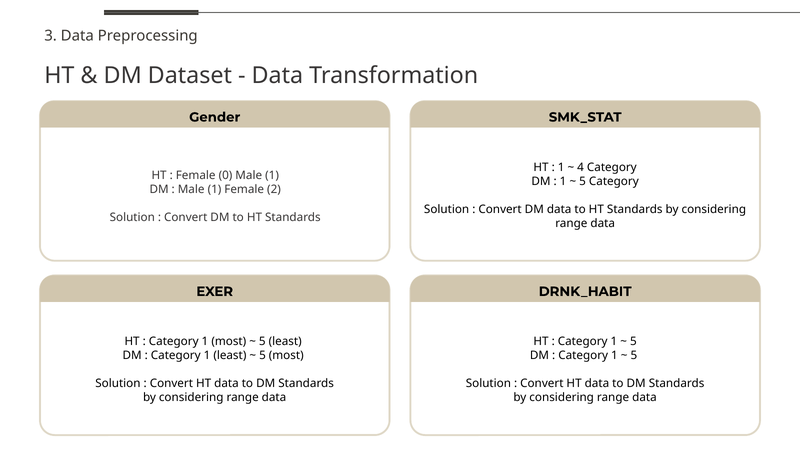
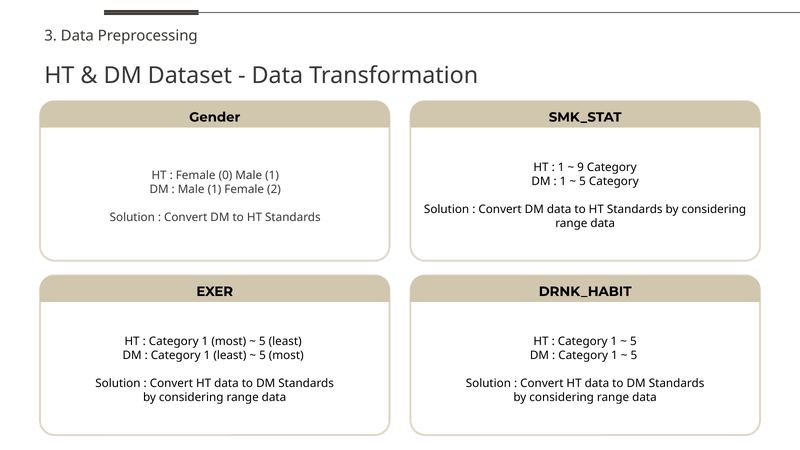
4: 4 -> 9 (581, 167)
